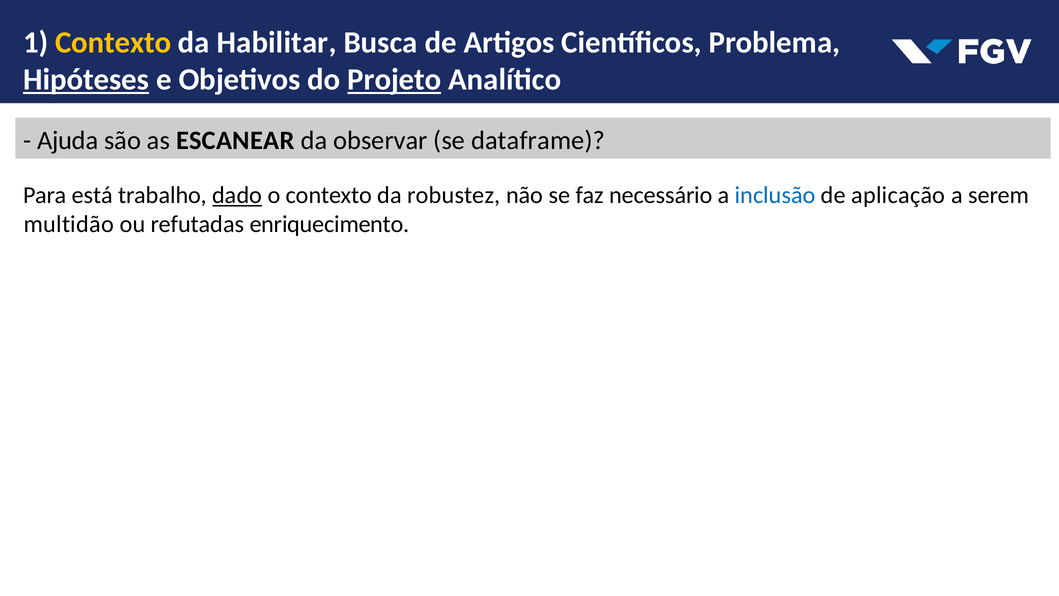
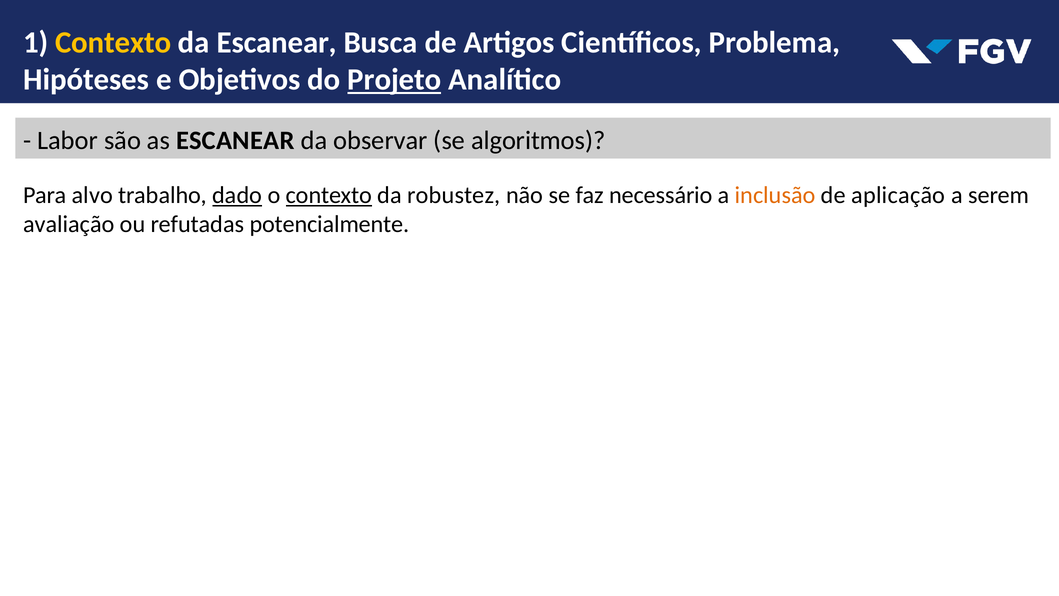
da Habilitar: Habilitar -> Escanear (277, 43)
Hipóteses underline: present -> none (86, 80)
Ajuda: Ajuda -> Labor (68, 141)
dataframe: dataframe -> algoritmos (538, 141)
está: está -> alvo (92, 195)
contexto underline: none -> present (329, 195)
inclusão colour: blue -> orange (775, 195)
multidão: multidão -> avaliação (69, 224)
enriquecimento: enriquecimento -> potencialmente (329, 224)
